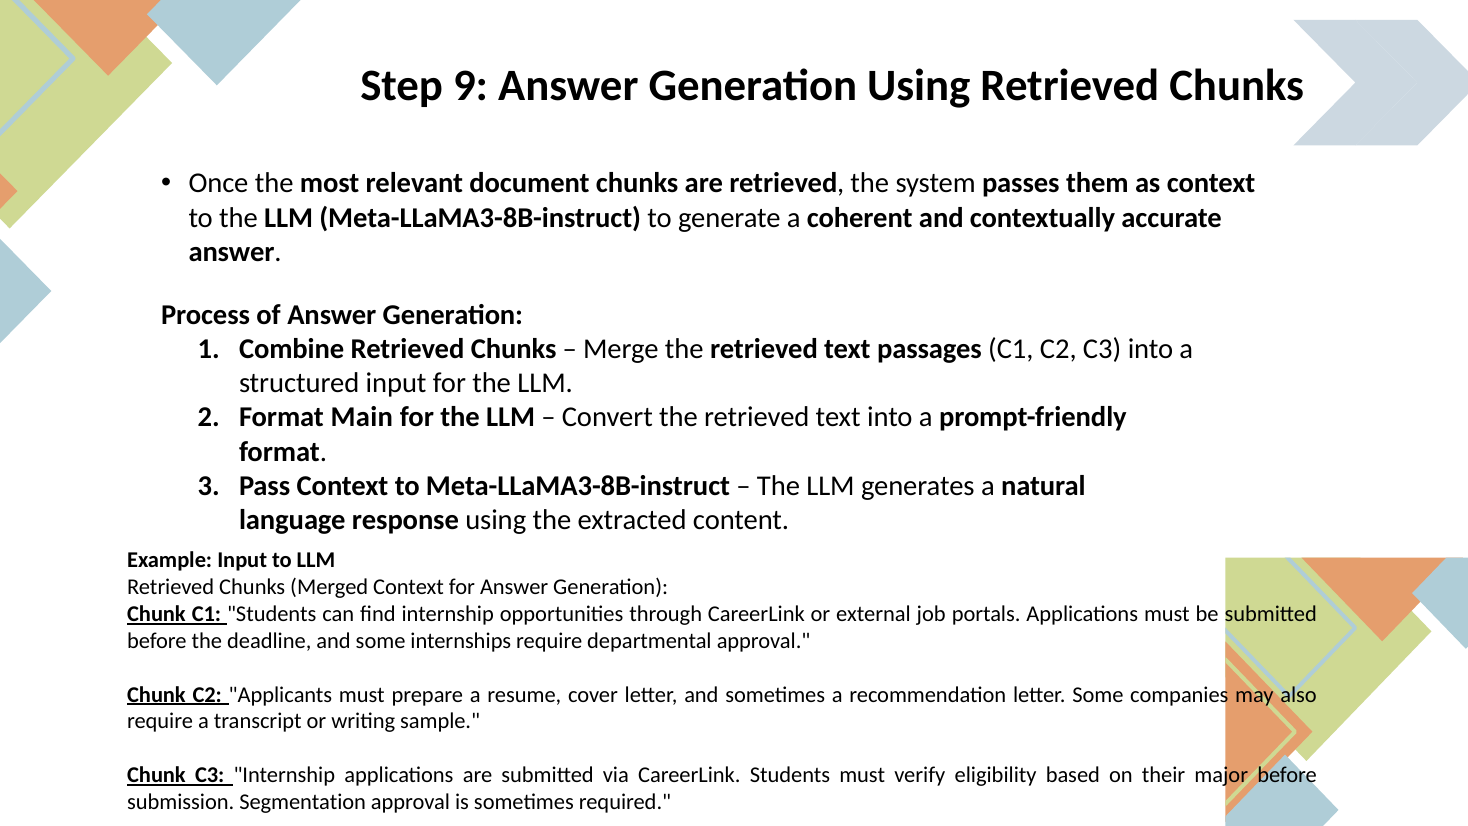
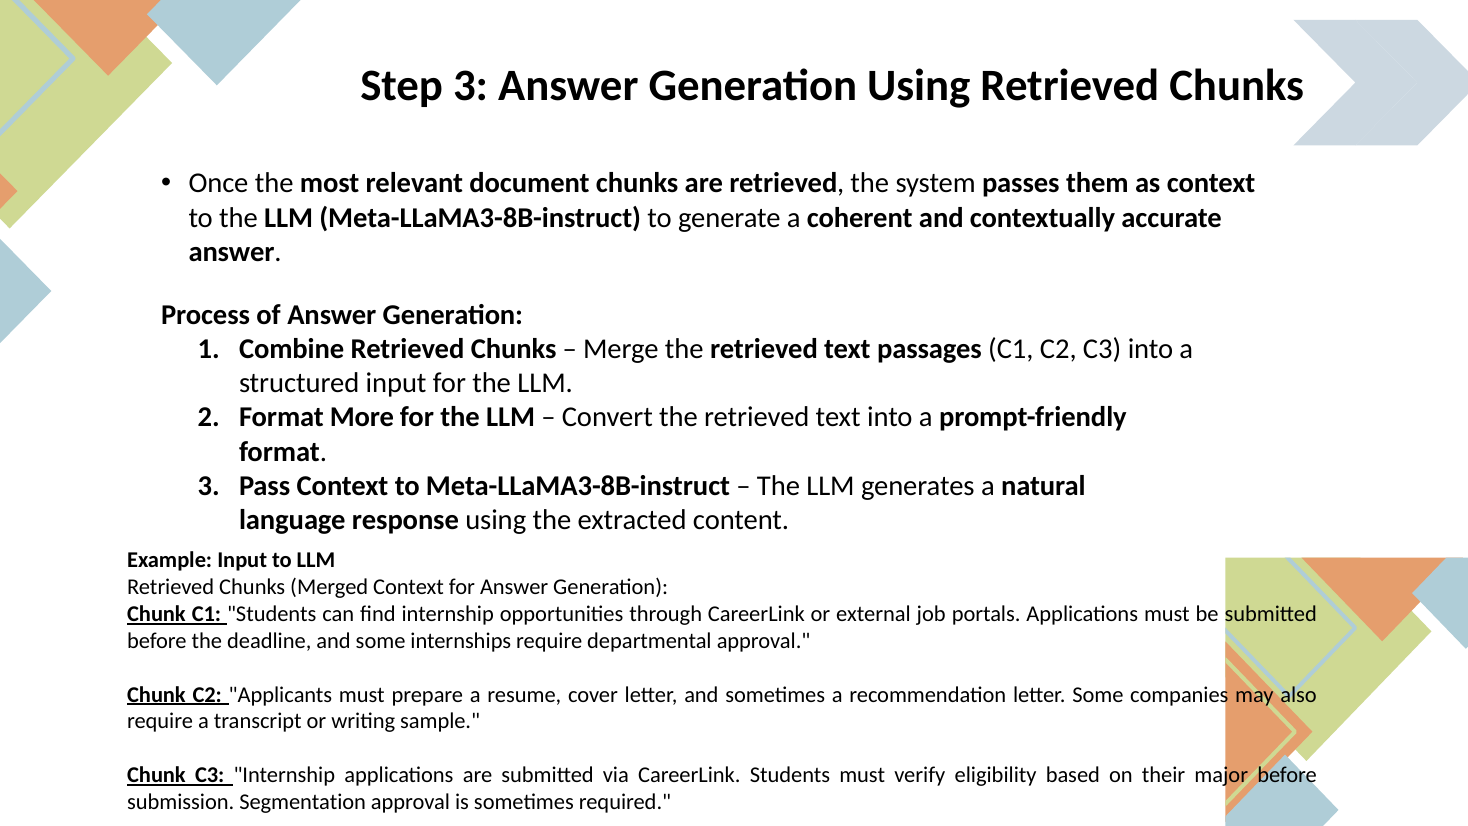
Step 9: 9 -> 3 (471, 86)
Main: Main -> More (362, 417)
